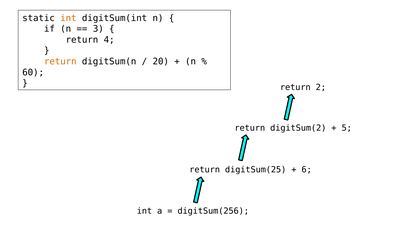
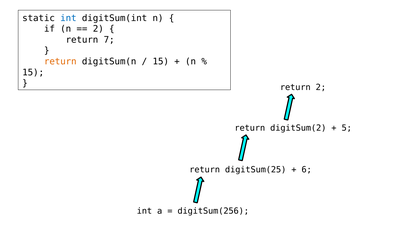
int colour: orange -> blue (68, 18)
3: 3 -> 2 (98, 29)
4: 4 -> 7 (109, 40)
20: 20 -> 15 (161, 61)
60: 60 -> 15 (33, 72)
